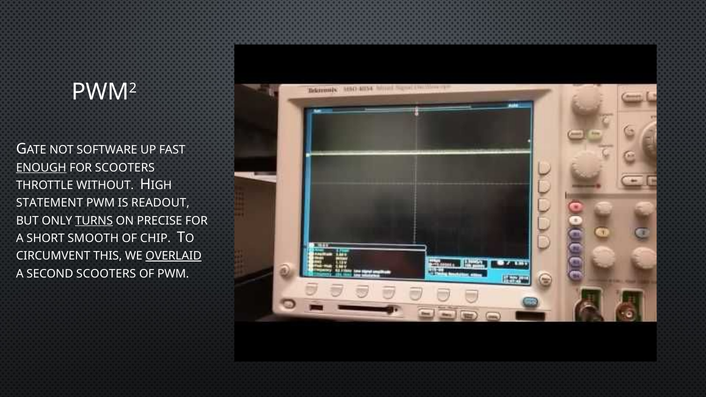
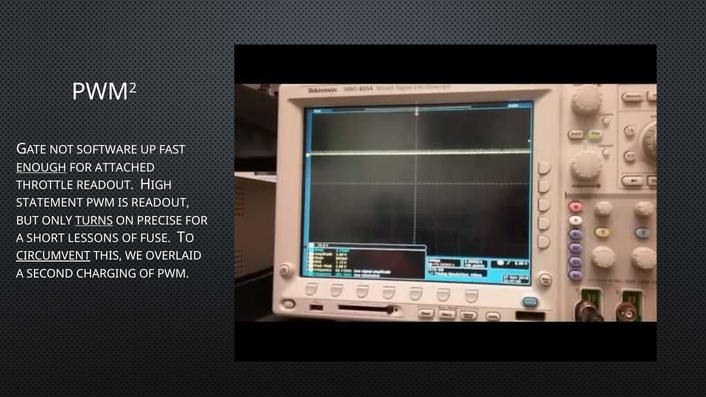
FOR SCOOTERS: SCOOTERS -> ATTACHED (125, 168)
THROTTLE WITHOUT: WITHOUT -> READOUT (105, 185)
SMOOTH: SMOOTH -> LESSONS (93, 238)
CHIP: CHIP -> FUSE (155, 238)
CIRCUMVENT underline: none -> present (53, 256)
OVERLAID underline: present -> none (174, 256)
SECOND SCOOTERS: SCOOTERS -> CHARGING (106, 274)
